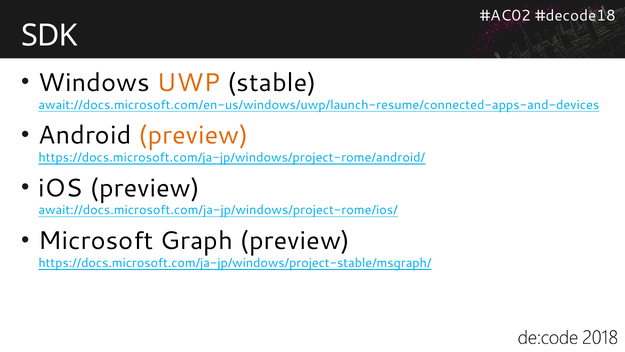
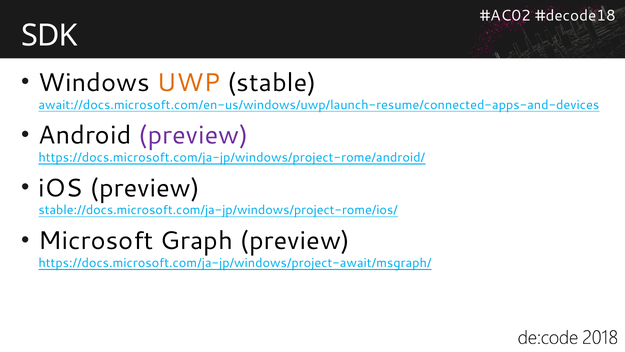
preview colour: orange -> purple (194, 135)
await://docs.microsoft.com/ja-jp/windows/project-rome/ios/: await://docs.microsoft.com/ja-jp/windows/project-rome/ios/ -> stable://docs.microsoft.com/ja-jp/windows/project-rome/ios/ (218, 210)
https://docs.microsoft.com/ja-jp/windows/project-stable/msgraph/: https://docs.microsoft.com/ja-jp/windows/project-stable/msgraph/ -> https://docs.microsoft.com/ja-jp/windows/project-await/msgraph/ (235, 263)
